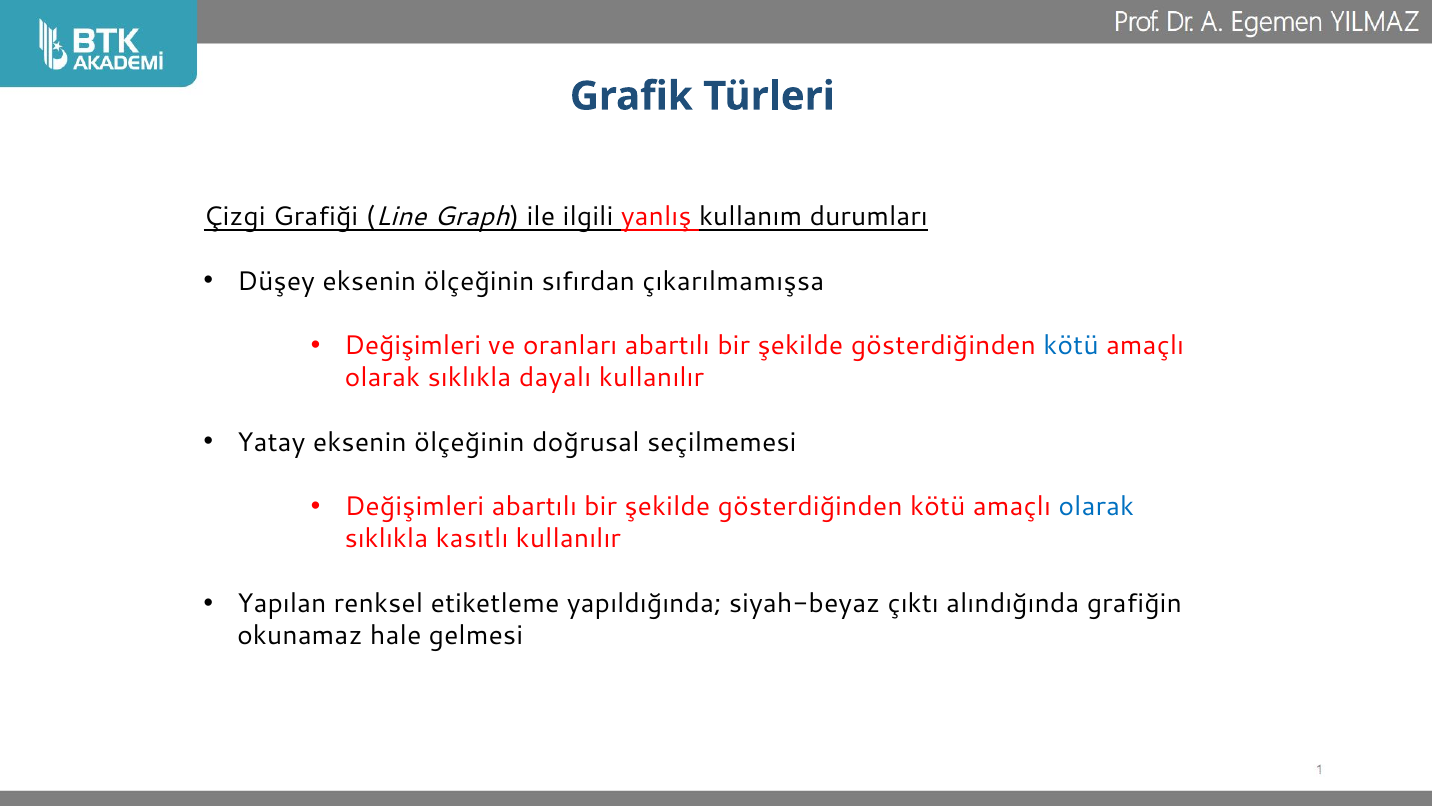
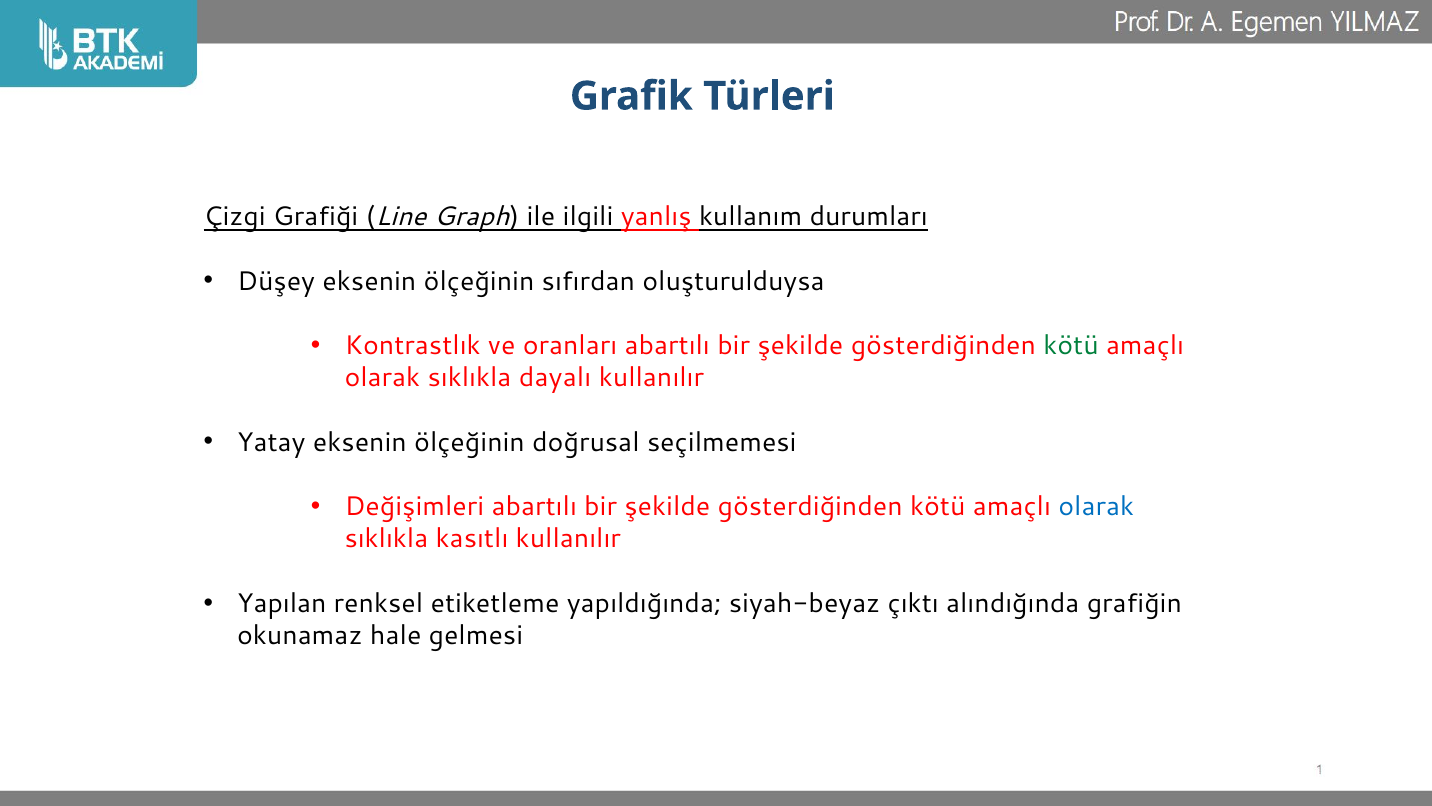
çıkarılmamışsa: çıkarılmamışsa -> oluşturulduysa (733, 281)
Değişimleri: Değişimleri -> Kontrastlık (413, 345)
kötü colour: blue -> green (1071, 345)
